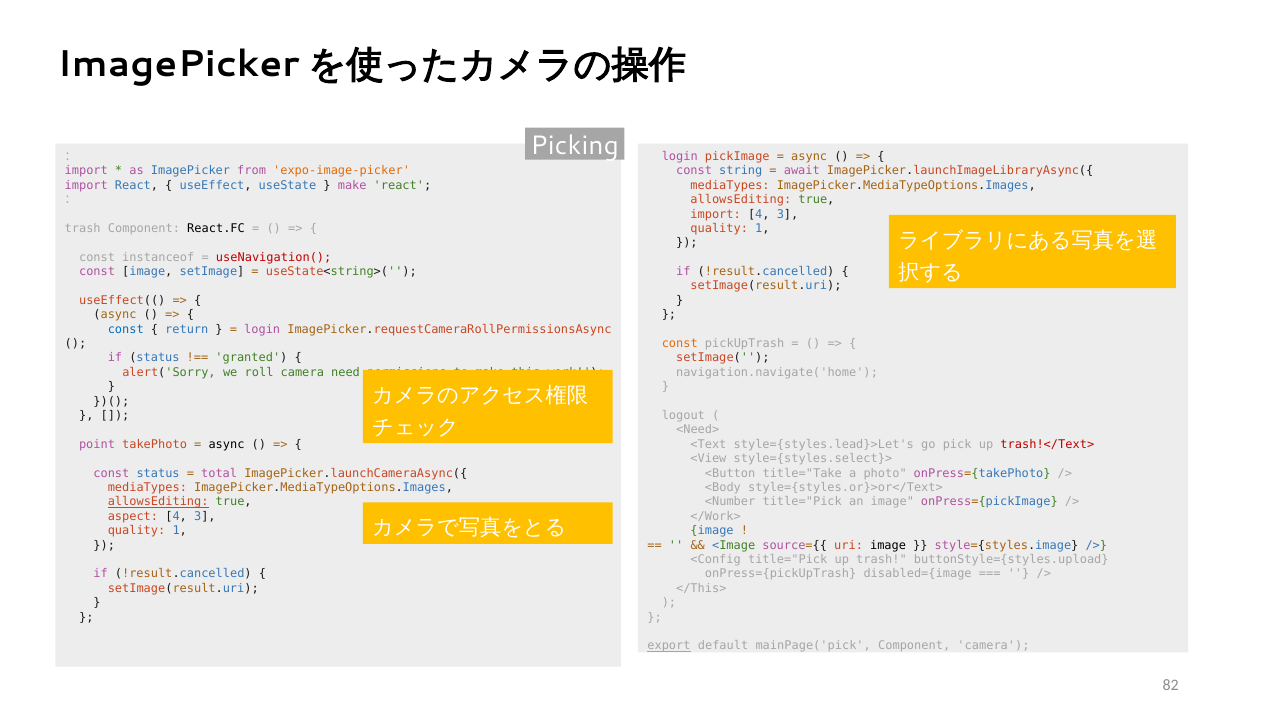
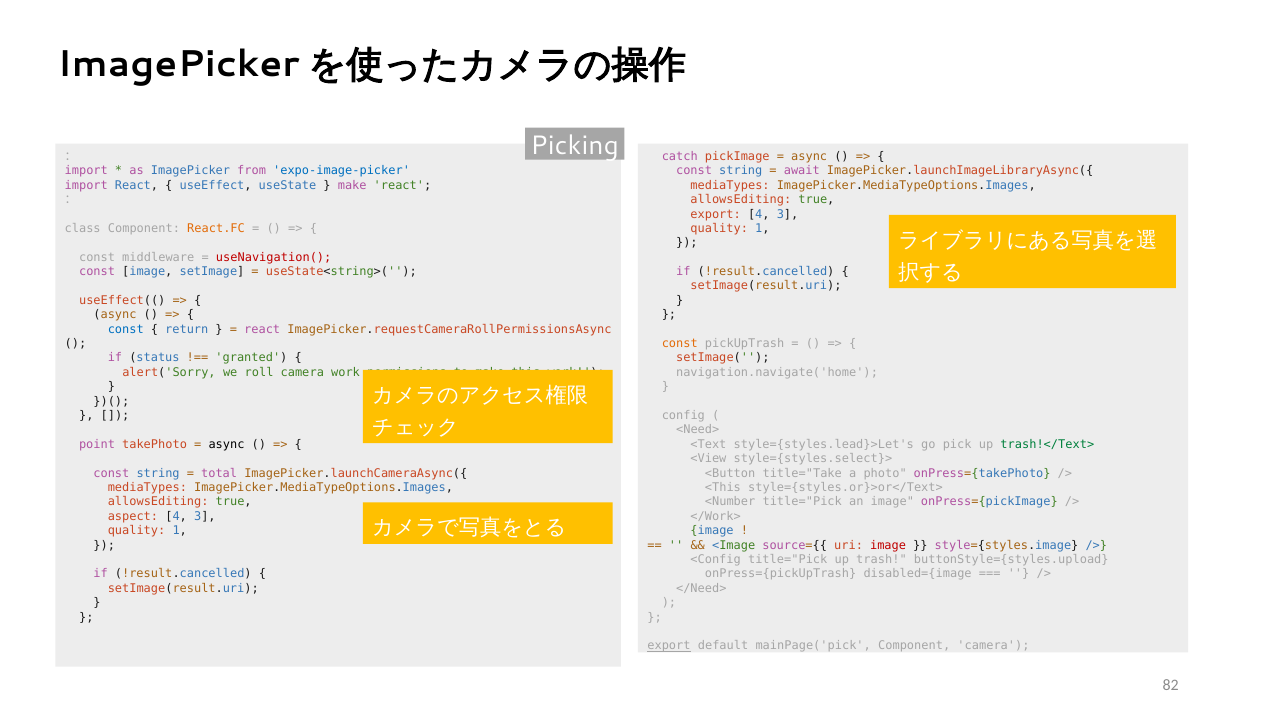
login: login -> catch (680, 156)
expo-image-picker colour: orange -> blue (342, 171)
import: import -> export (716, 214)
trash: trash -> class (83, 228)
React.FC colour: black -> orange (216, 228)
instanceof: instanceof -> middleware (158, 257)
login: login -> react (262, 329)
camera need: need -> work (346, 372)
logout: logout -> config (683, 415)
trash!</Text> colour: red -> green (1047, 444)
status: status -> string (158, 473)
<Body: <Body -> <This (723, 487)
allowsEditing underline: present -> none (158, 502)
image colour: black -> red (888, 545)
</This>: </This> -> </Need> (701, 588)
